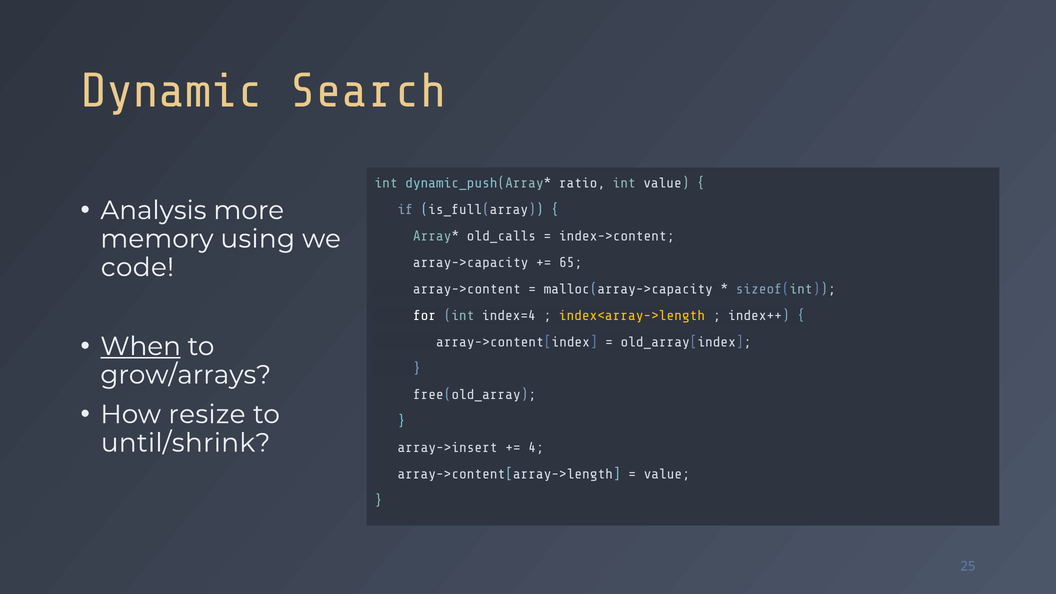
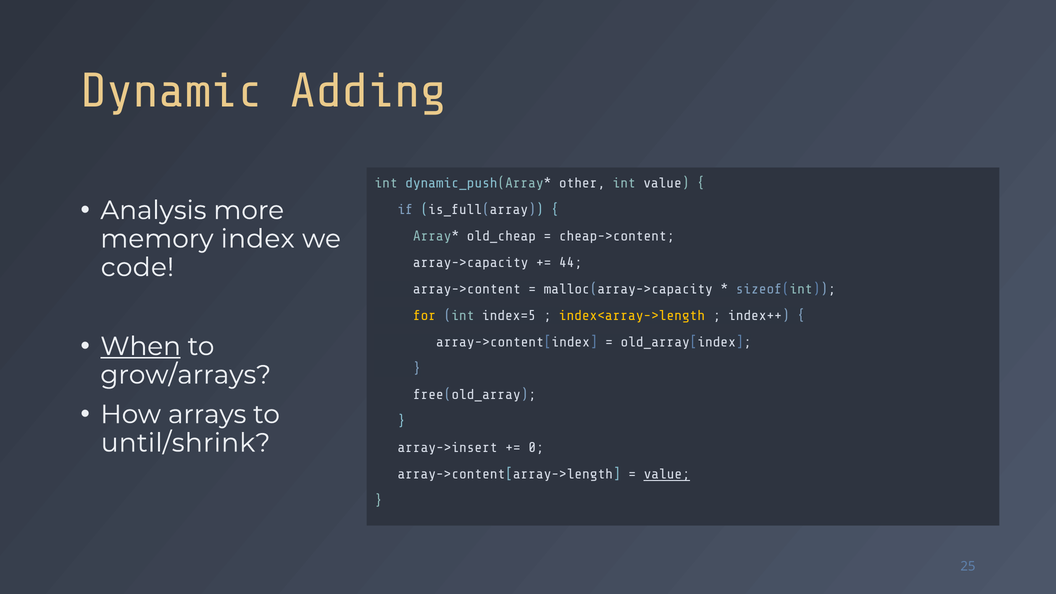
Search: Search -> Adding (368, 91)
ratio: ratio -> other (582, 183)
old_calls: old_calls -> old_cheap (501, 236)
index->content: index->content -> cheap->content (617, 236)
using: using -> index (258, 239)
65: 65 -> 44 (571, 262)
for colour: white -> yellow (425, 315)
index=4: index=4 -> index=5 (509, 315)
resize: resize -> arrays (207, 414)
4: 4 -> 0 (536, 448)
value underline: none -> present (667, 474)
